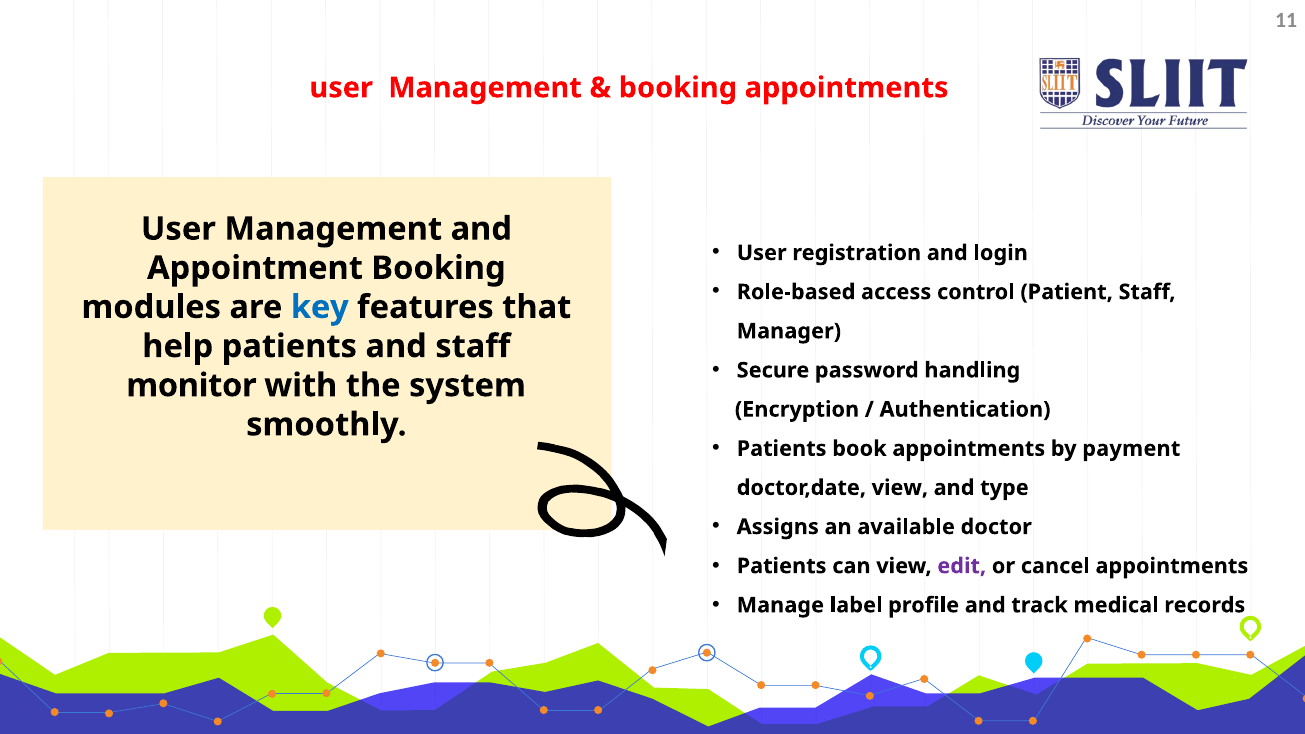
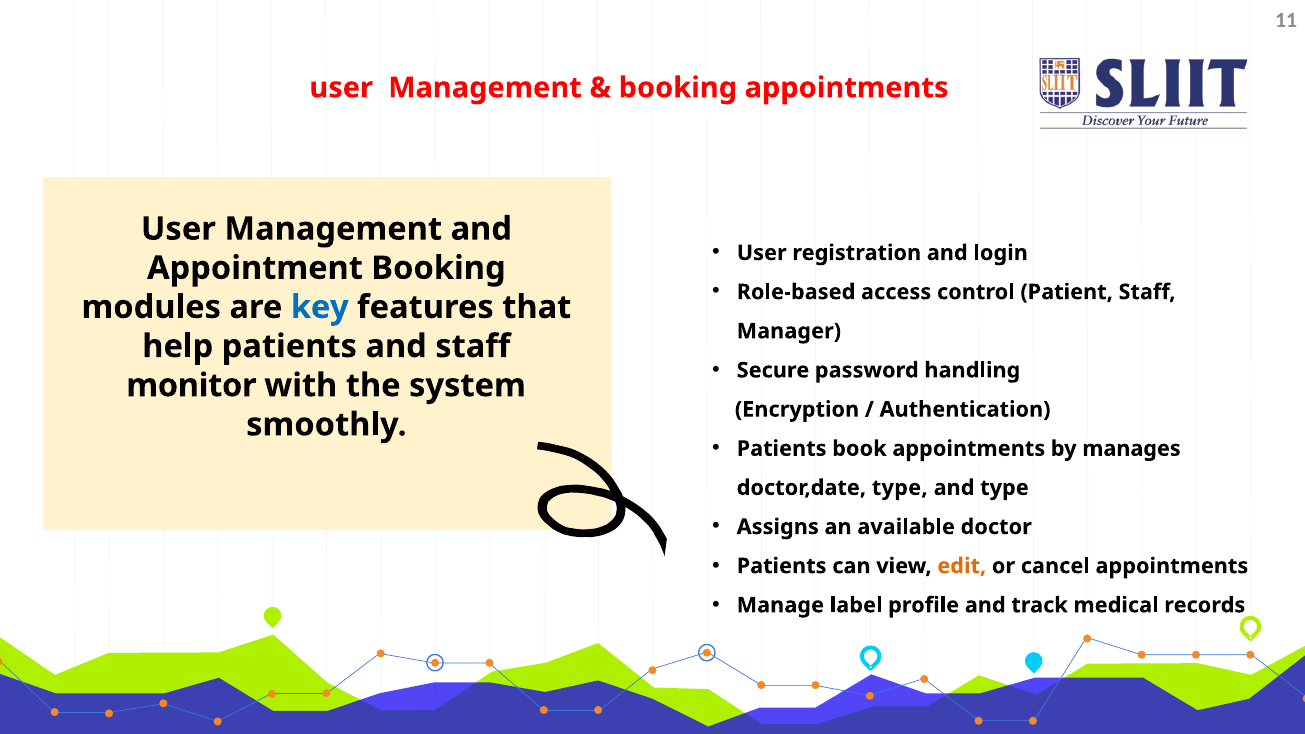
payment: payment -> manages (1131, 449)
doctor,date view: view -> type (900, 488)
edit colour: purple -> orange (962, 566)
